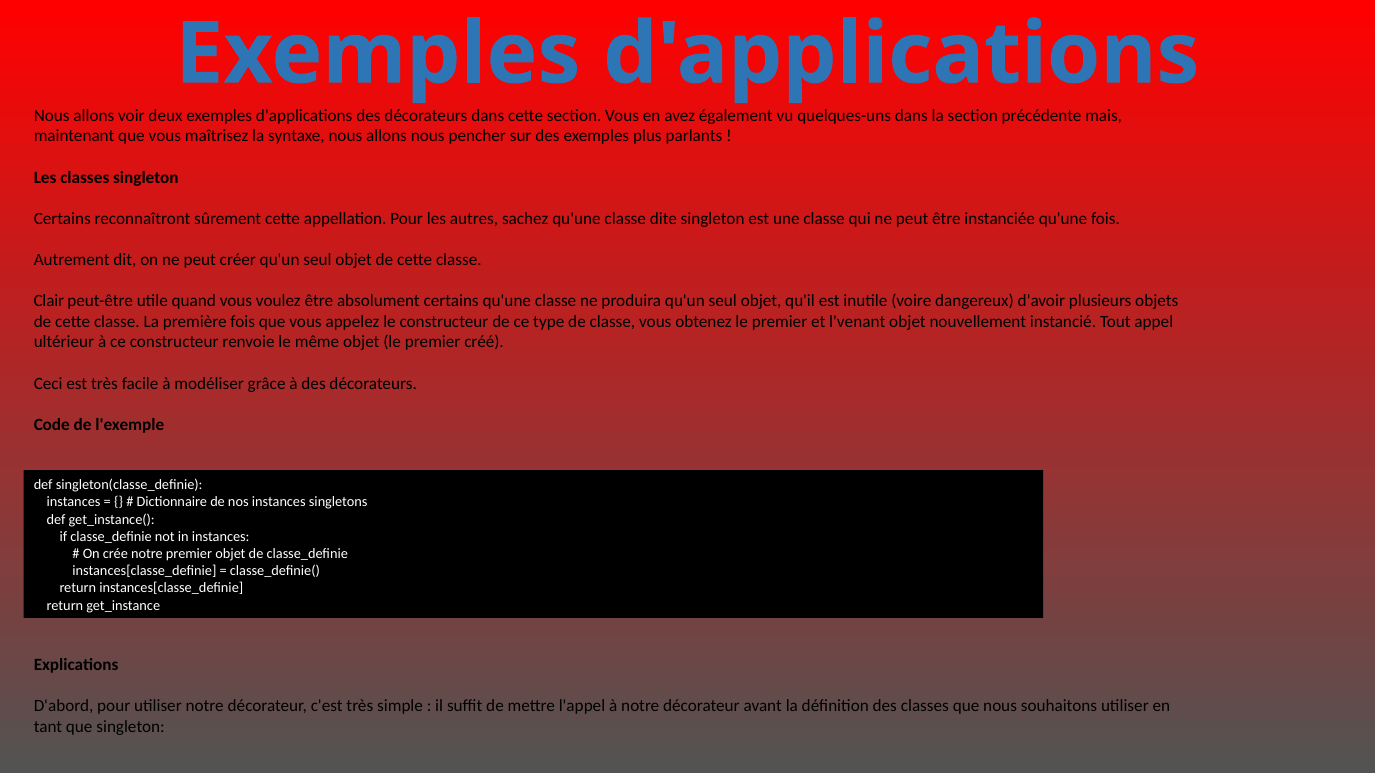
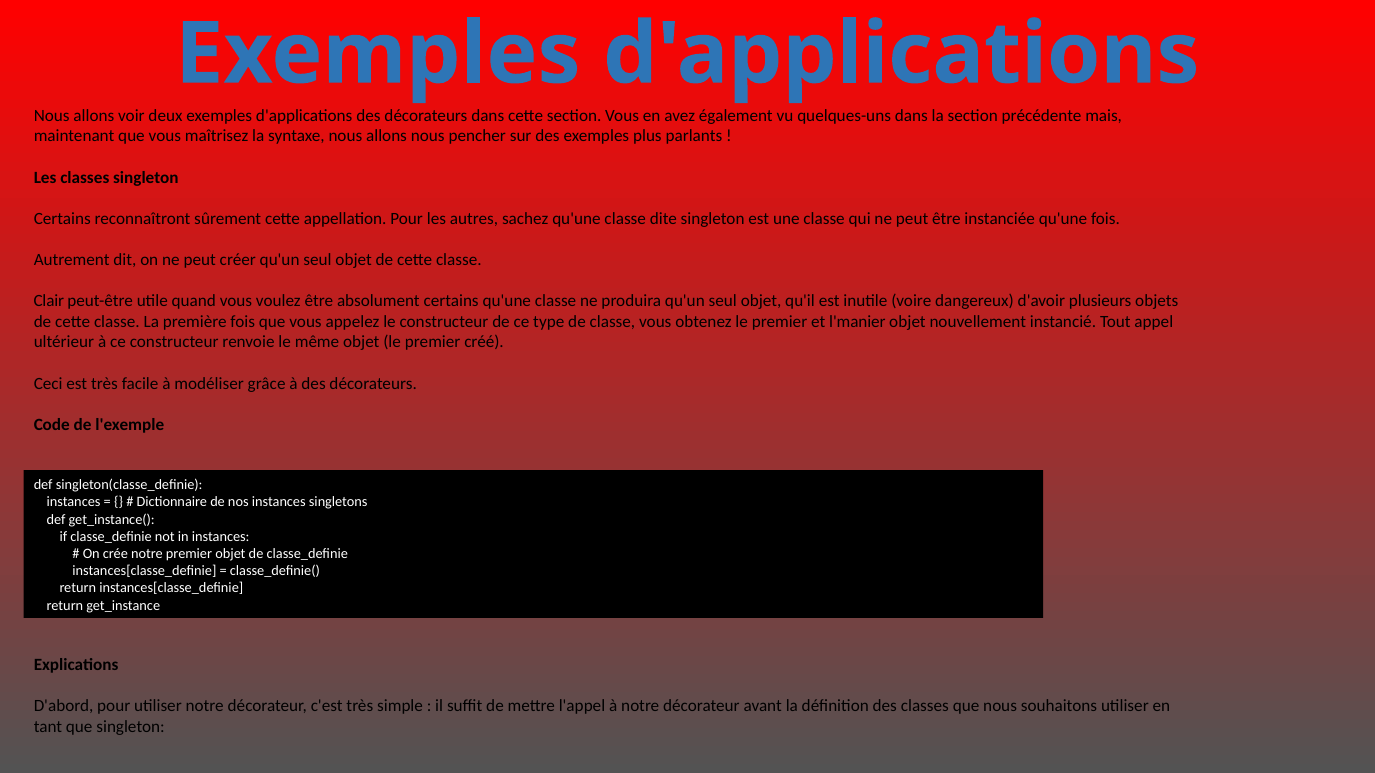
l'venant: l'venant -> l'manier (857, 322)
